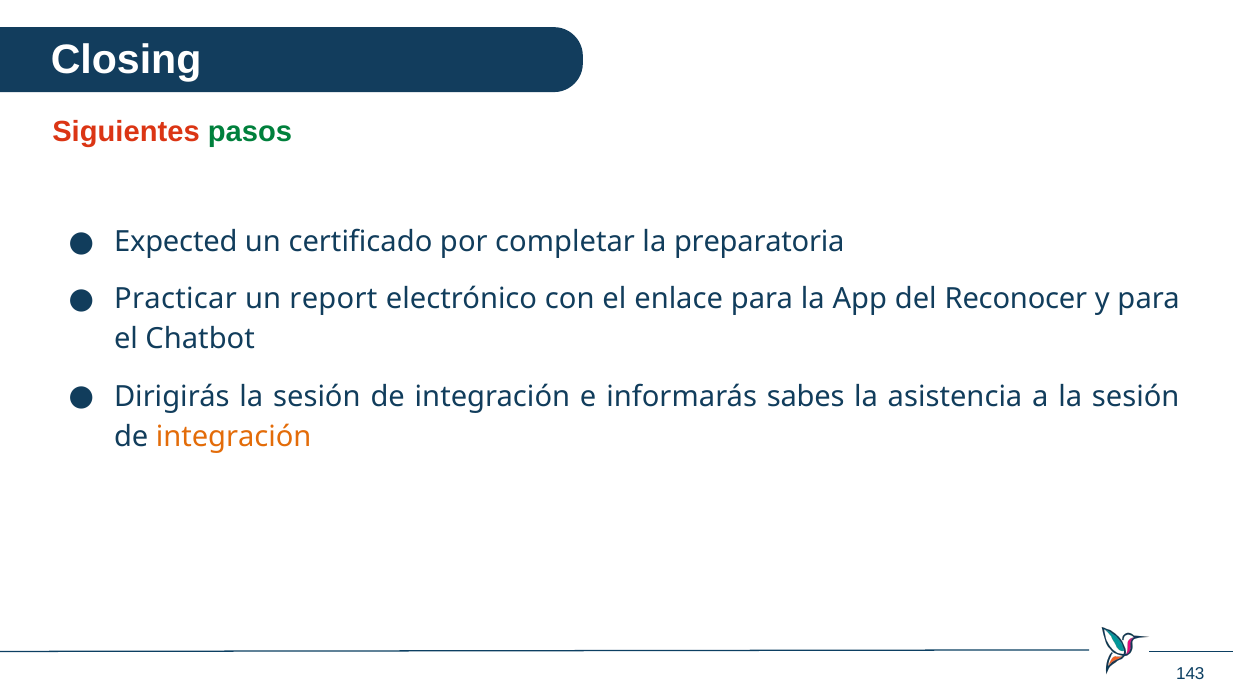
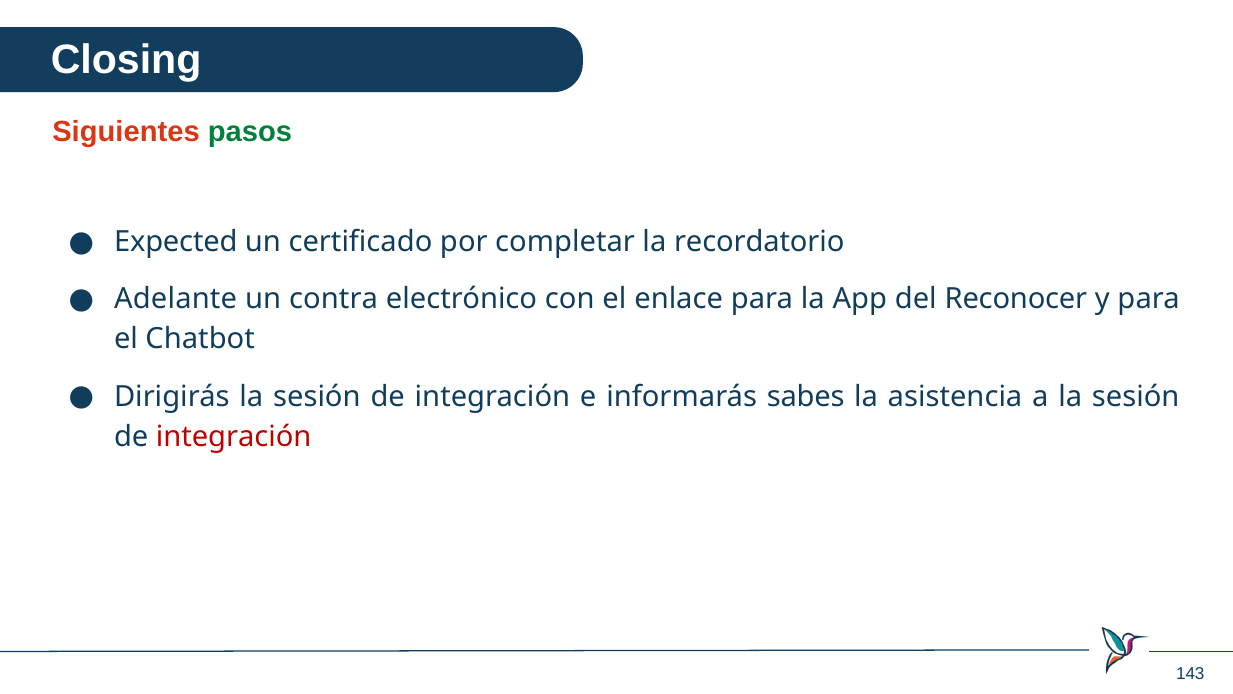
preparatoria: preparatoria -> recordatorio (759, 242)
Practicar: Practicar -> Adelante (176, 299)
report: report -> contra (334, 299)
integración colour: orange -> red (234, 436)
